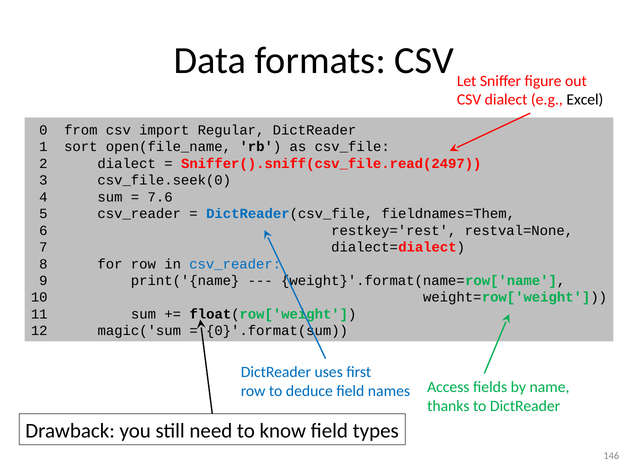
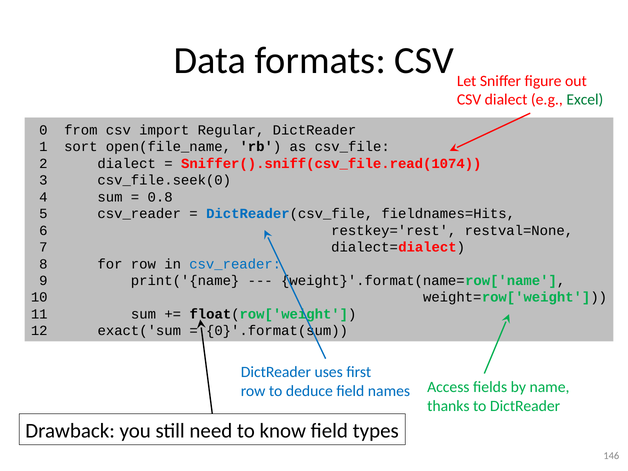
Excel colour: black -> green (585, 100)
Sniffer().sniff(csv_file.read(2497: Sniffer().sniff(csv_file.read(2497 -> Sniffer().sniff(csv_file.read(1074 (331, 163)
7.6: 7.6 -> 0.8 (160, 197)
fieldnames=Them: fieldnames=Them -> fieldnames=Hits (448, 214)
magic('sum: magic('sum -> exact('sum (139, 331)
